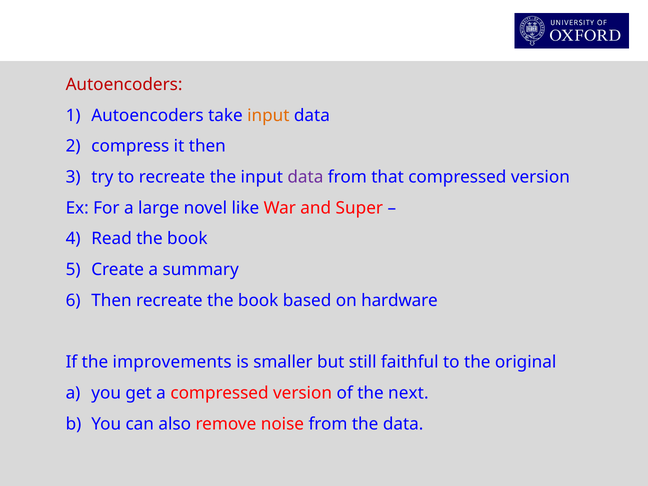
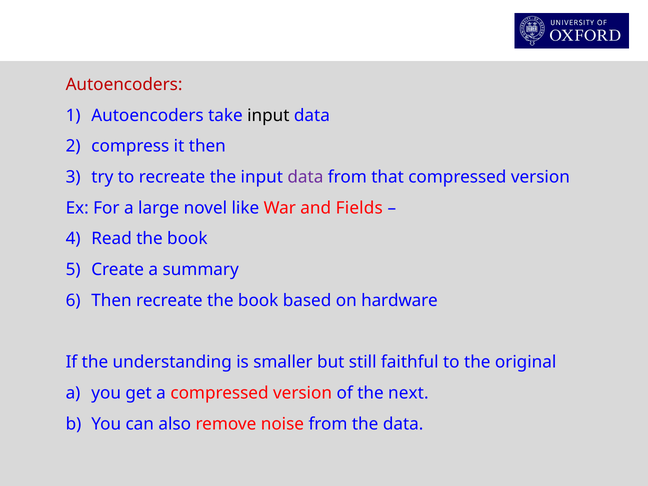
input colour: orange -> black (268, 115)
Super: Super -> Fields (359, 208)
improvements: improvements -> understanding (172, 362)
